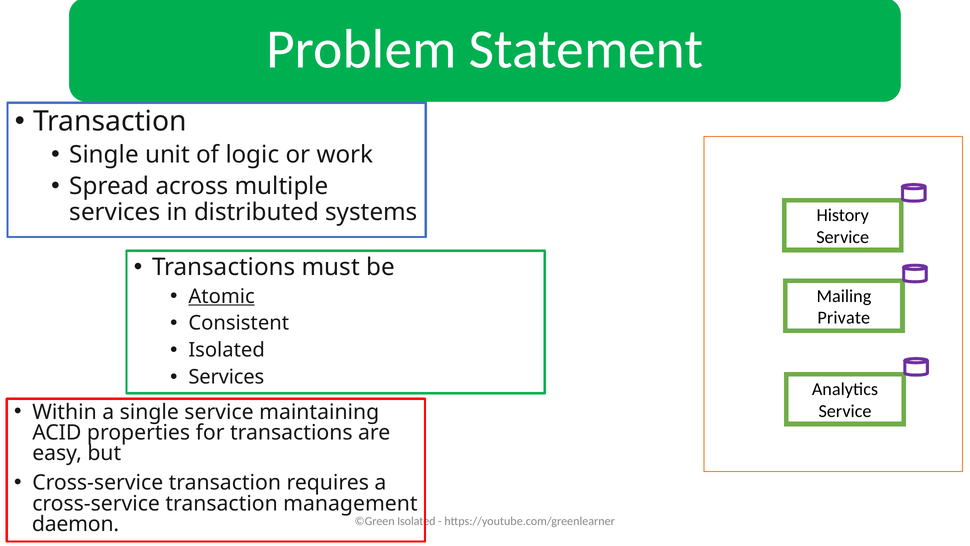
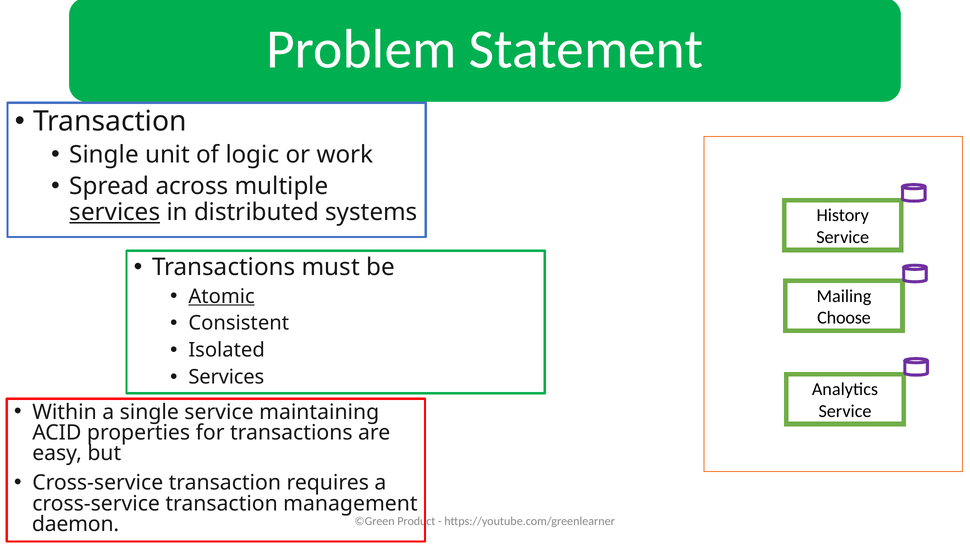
services underline: none -> present (115, 212)
Private: Private -> Choose (844, 318)
©Green Isolated: Isolated -> Product (416, 521)
